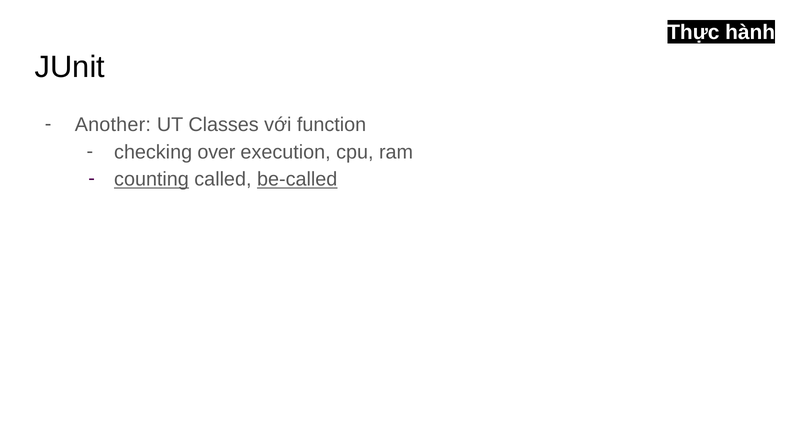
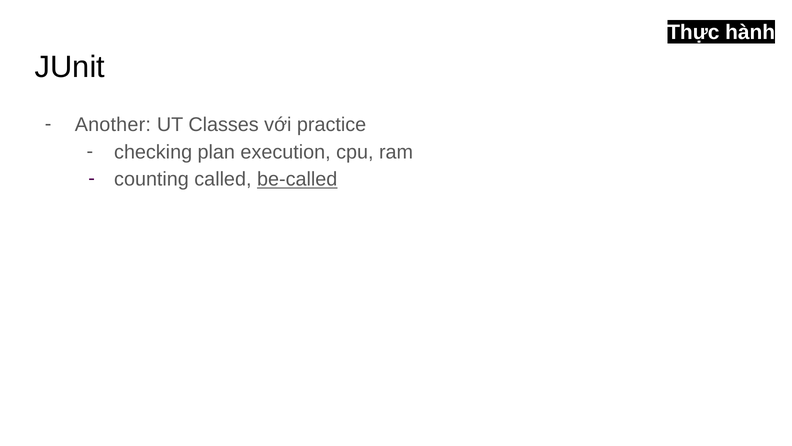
function: function -> practice (332, 125)
over: over -> plan (216, 152)
counting underline: present -> none (151, 179)
